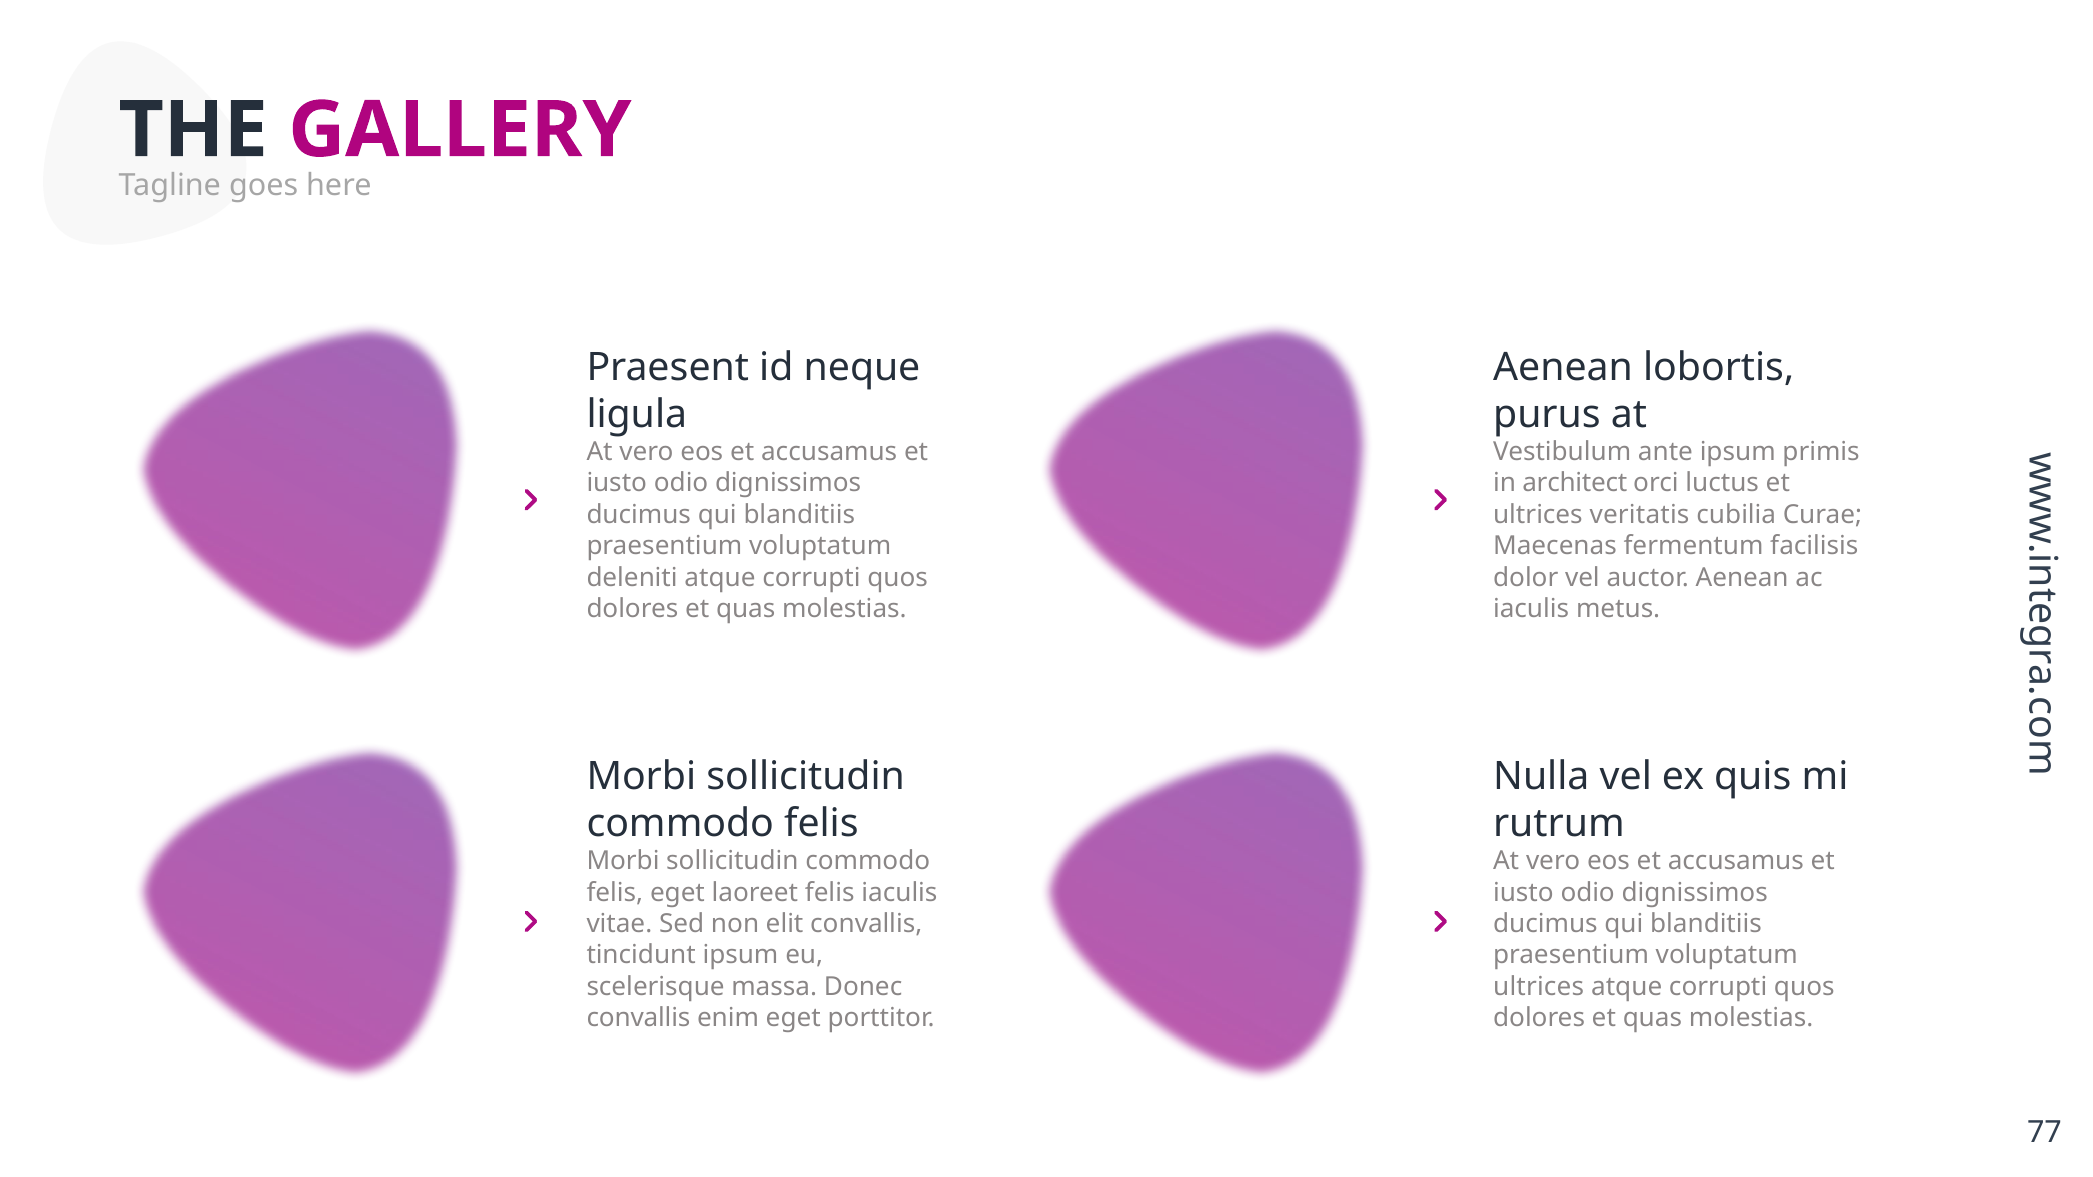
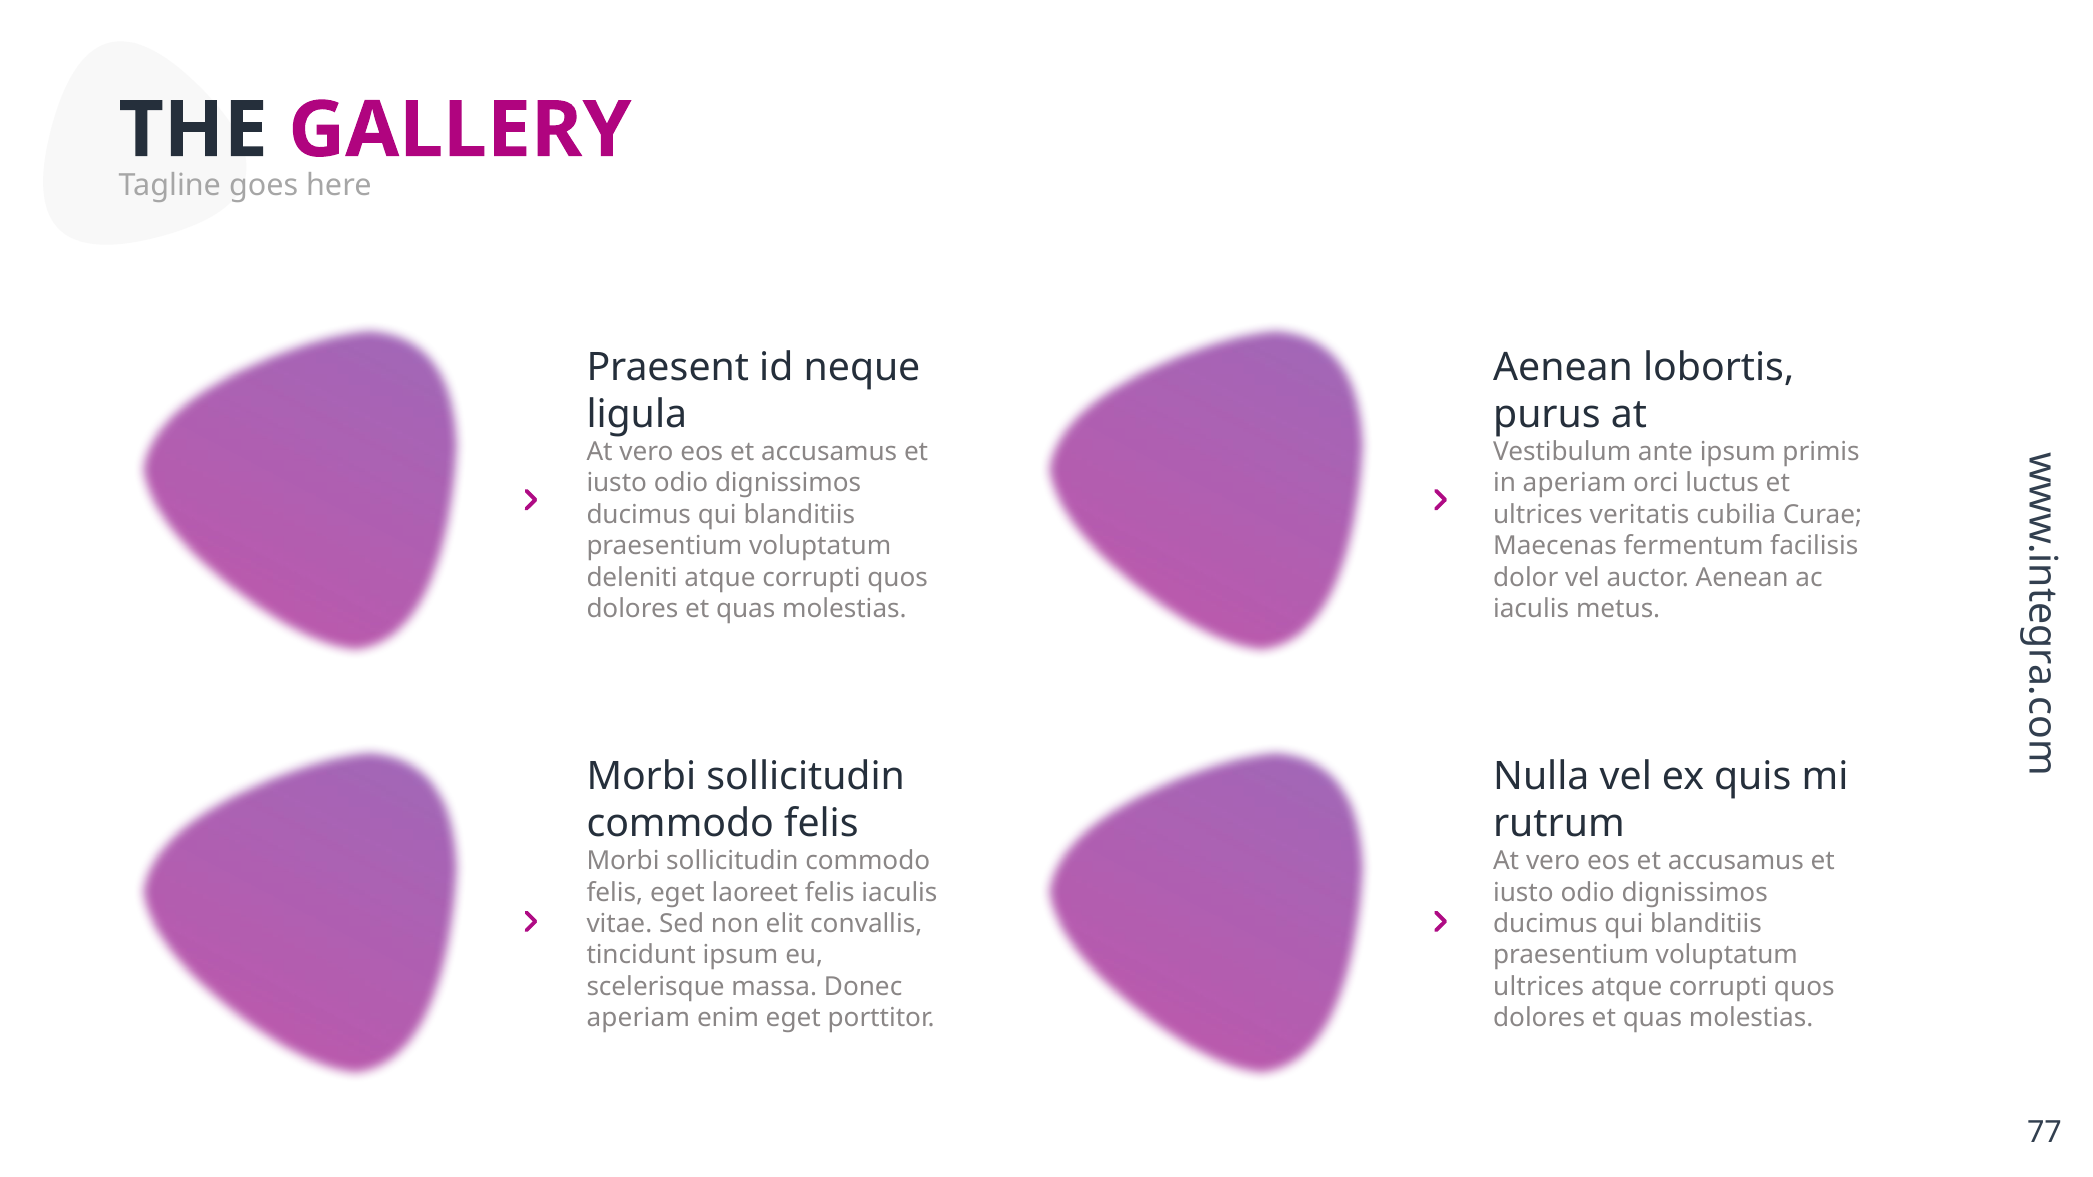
in architect: architect -> aperiam (1575, 483)
convallis: convallis -> aperiam (638, 1018)
